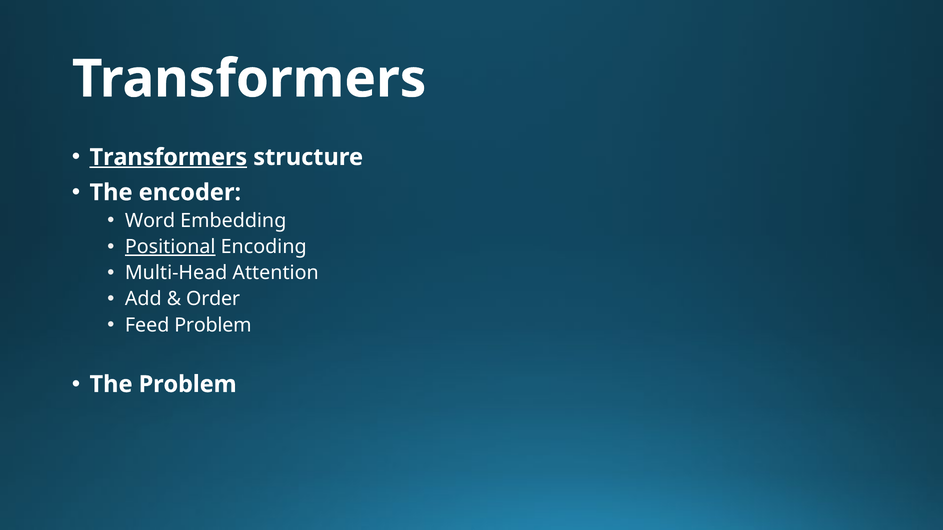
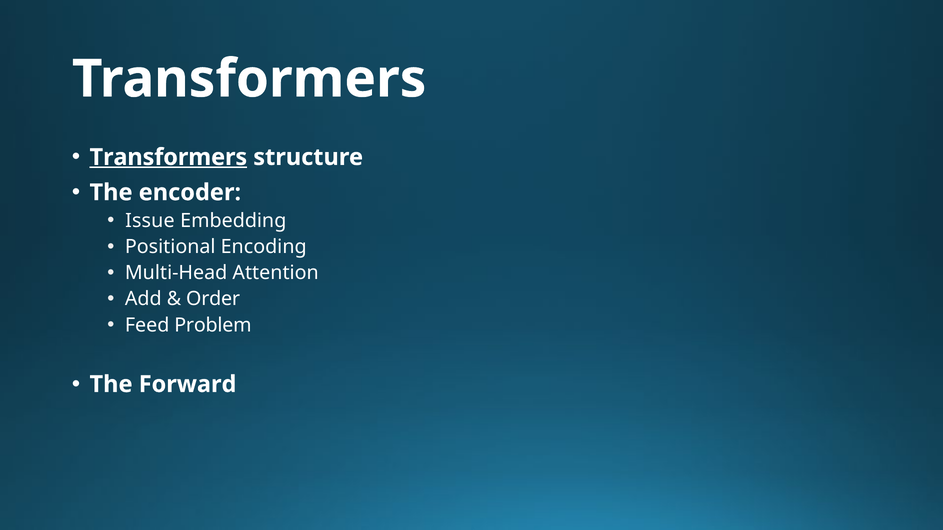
Word: Word -> Issue (150, 221)
Positional underline: present -> none (170, 247)
The Problem: Problem -> Forward (188, 385)
